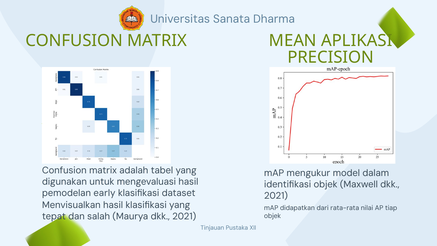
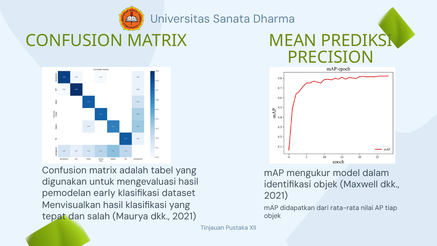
APLIKASI: APLIKASI -> PREDIKSI (357, 40)
